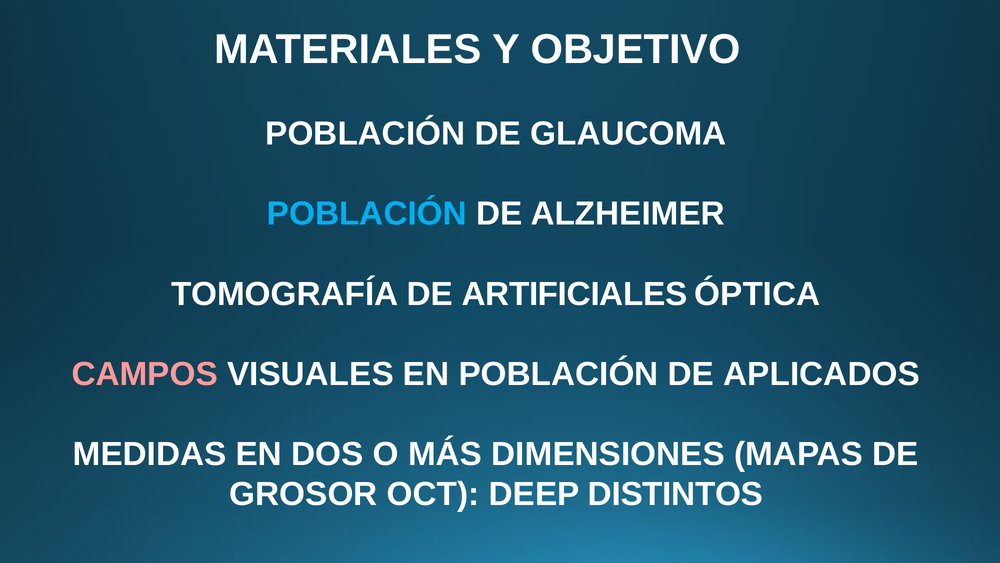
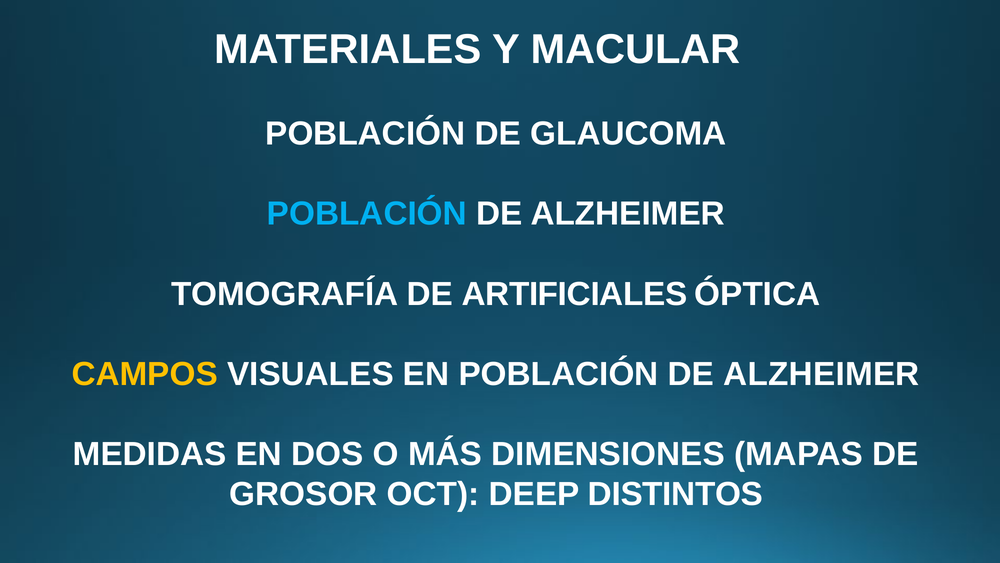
OBJETIVO: OBJETIVO -> MACULAR (636, 49)
CAMPOS colour: pink -> yellow (145, 374)
EN POBLACIÓN DE APLICADOS: APLICADOS -> ALZHEIMER (821, 374)
